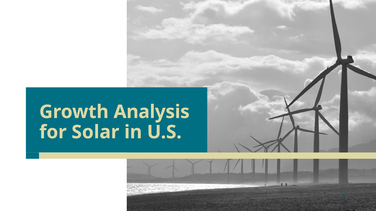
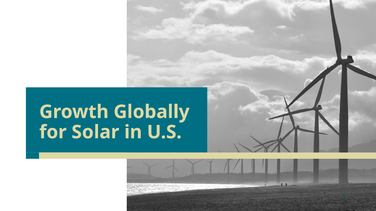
Analysis: Analysis -> Globally (152, 112)
